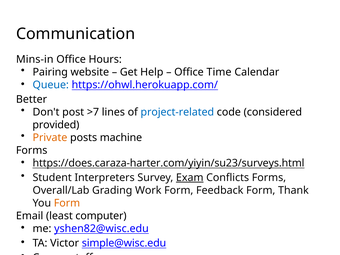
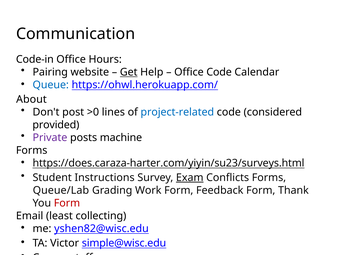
Mins-in: Mins-in -> Code-in (35, 59)
Get underline: none -> present (129, 72)
Office Time: Time -> Code (219, 72)
Better: Better -> About (31, 99)
>7: >7 -> >0 (93, 112)
Private colour: orange -> purple (50, 138)
Interpreters: Interpreters -> Instructions (105, 178)
Overall/Lab: Overall/Lab -> Queue/Lab (61, 190)
Form colour: orange -> red (67, 203)
computer: computer -> collecting (101, 216)
